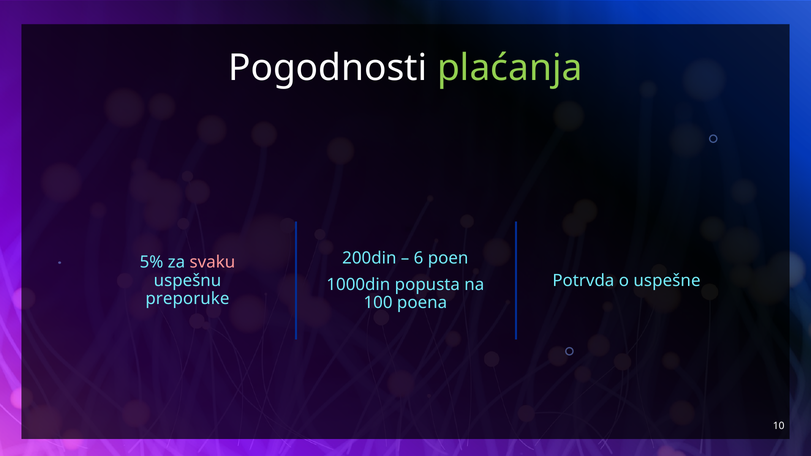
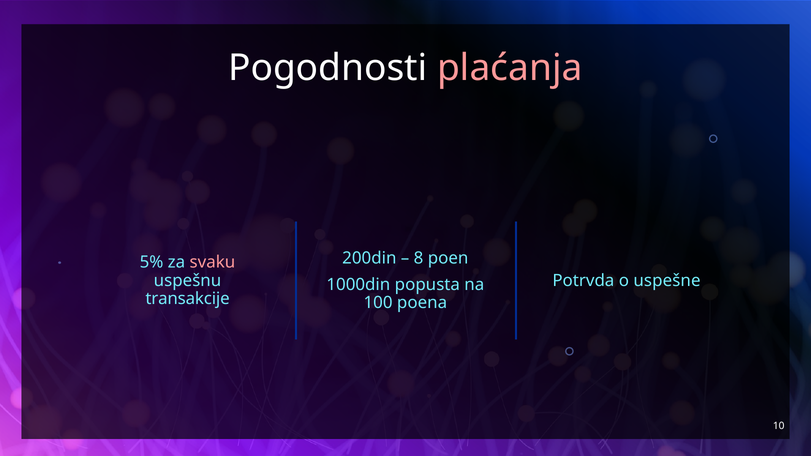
plaćanja colour: light green -> pink (510, 68)
6: 6 -> 8 (419, 258)
preporuke: preporuke -> transakcije (188, 299)
